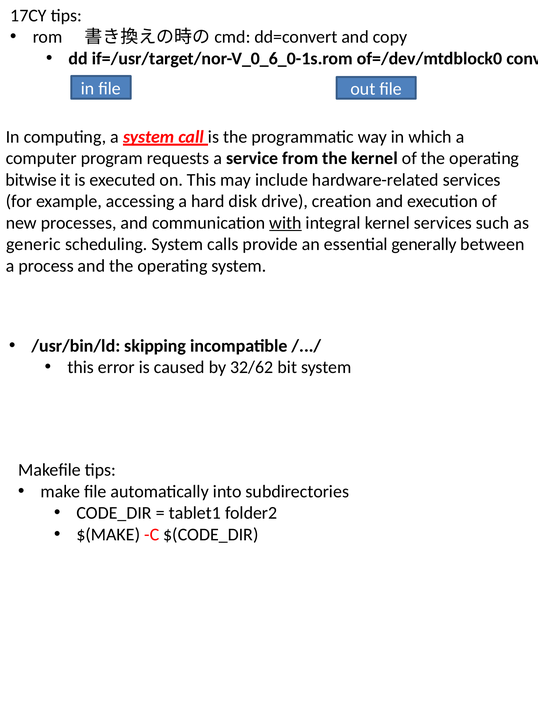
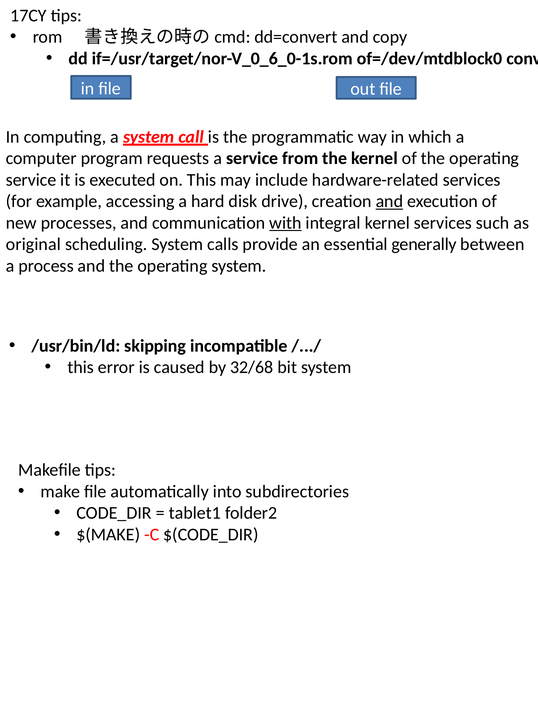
bitwise: bitwise -> service (31, 180)
and underline: none -> present (389, 201)
generic: generic -> original (33, 245)
32/62: 32/62 -> 32/68 (252, 367)
